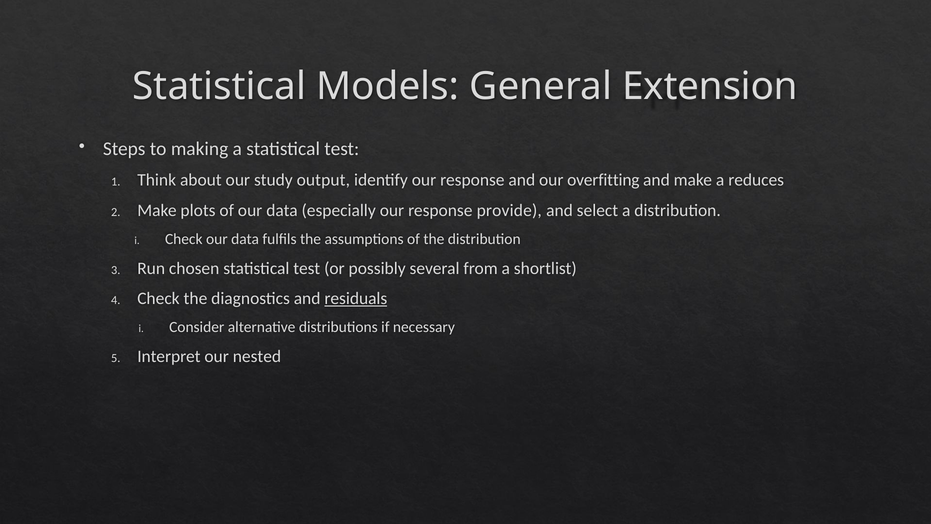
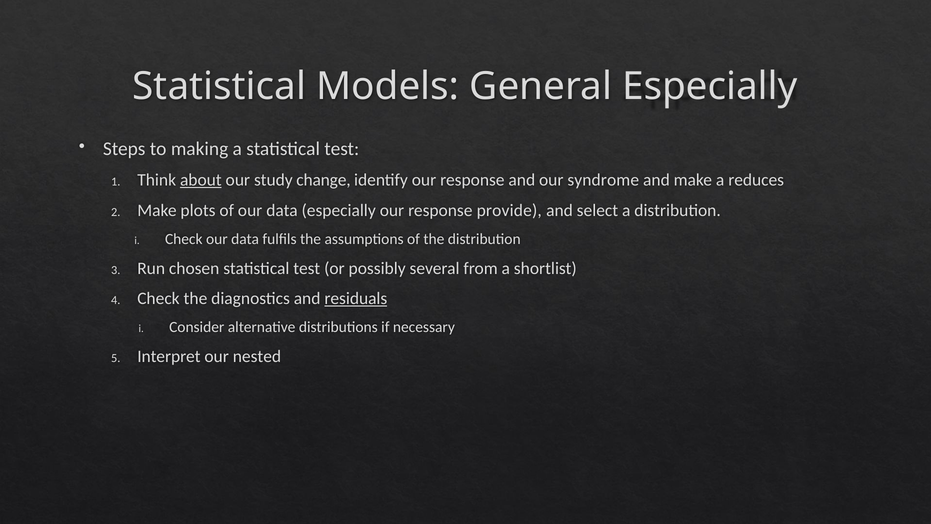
General Extension: Extension -> Especially (710, 86)
about underline: none -> present (201, 180)
output: output -> change (323, 180)
overfitting: overfitting -> syndrome (603, 180)
